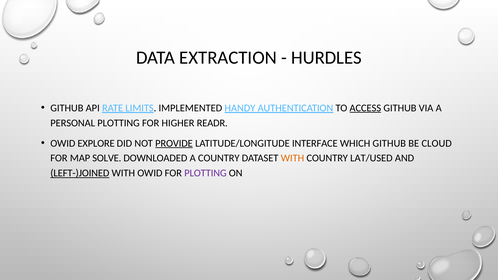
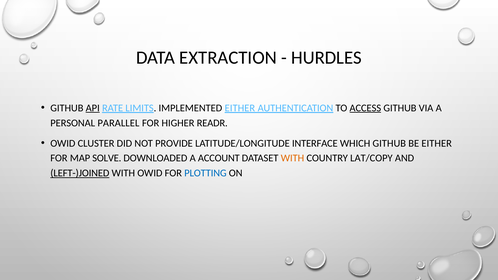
API underline: none -> present (93, 108)
IMPLEMENTED HANDY: HANDY -> EITHER (240, 108)
PERSONAL PLOTTING: PLOTTING -> PARALLEL (118, 123)
EXPLORE: EXPLORE -> CLUSTER (96, 143)
PROVIDE underline: present -> none (174, 143)
BE CLOUD: CLOUD -> EITHER (437, 143)
A COUNTRY: COUNTRY -> ACCOUNT (219, 158)
LAT/USED: LAT/USED -> LAT/COPY (371, 158)
PLOTTING colour: purple -> blue (205, 173)
